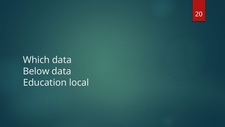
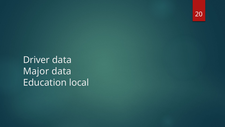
Which: Which -> Driver (36, 60)
Below: Below -> Major (36, 71)
